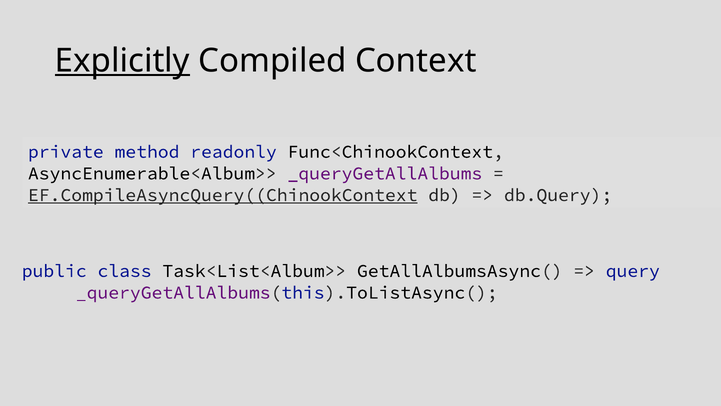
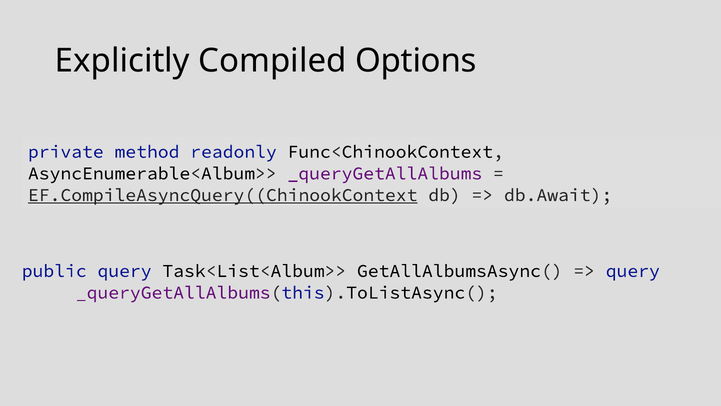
Explicitly underline: present -> none (122, 61)
Context: Context -> Options (416, 61)
db.Query: db.Query -> db.Await (558, 195)
public class: class -> query (125, 271)
